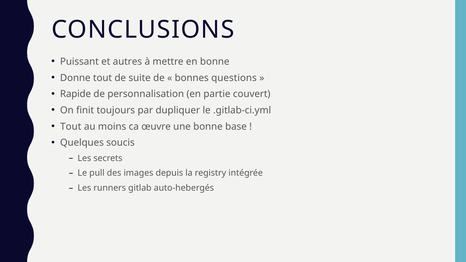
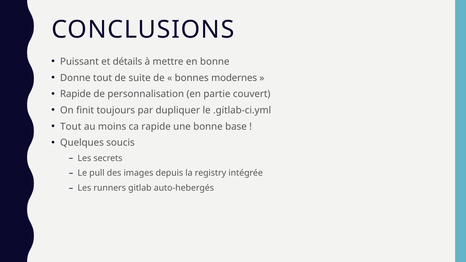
autres: autres -> détails (127, 62)
questions: questions -> modernes (234, 78)
ca œuvre: œuvre -> rapide (156, 127)
